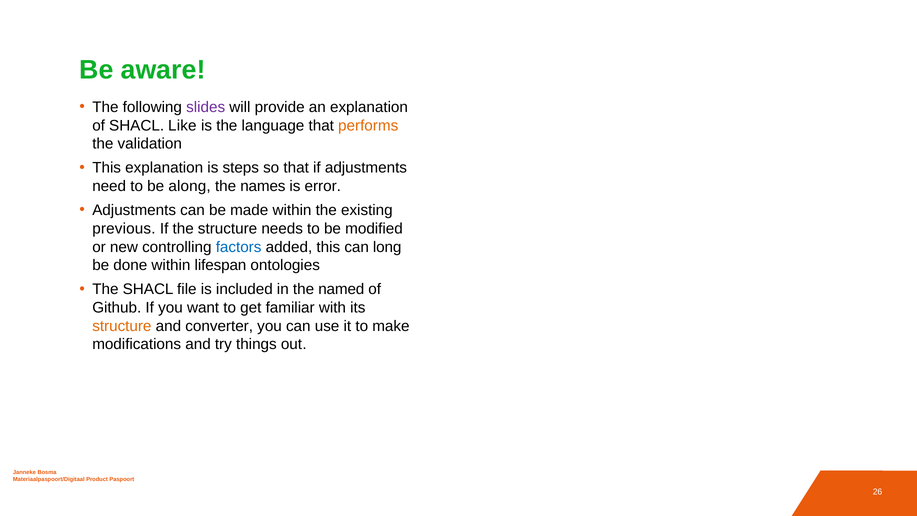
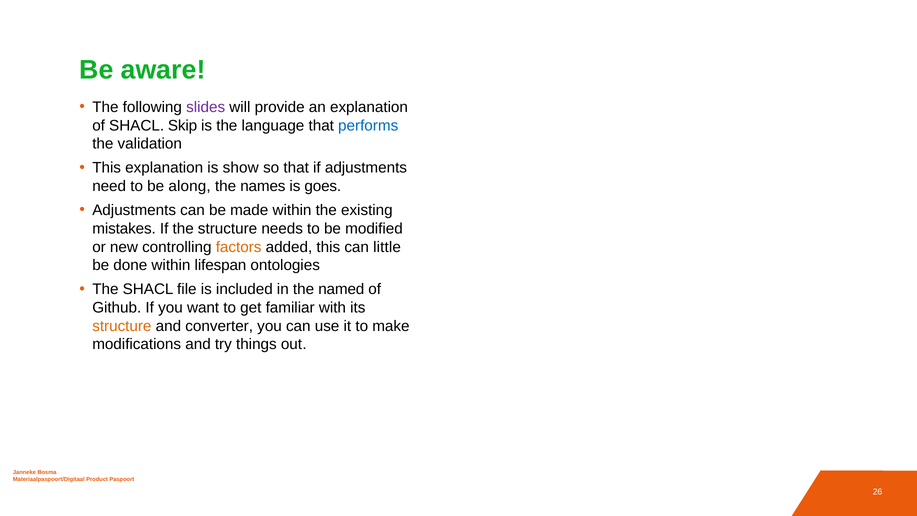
Like: Like -> Skip (183, 125)
performs colour: orange -> blue (368, 125)
steps: steps -> show (241, 168)
error: error -> goes (323, 186)
previous: previous -> mistakes (124, 229)
factors colour: blue -> orange (239, 247)
long: long -> little (387, 247)
